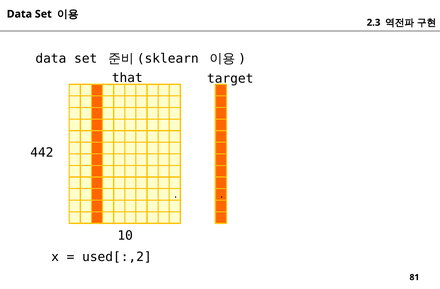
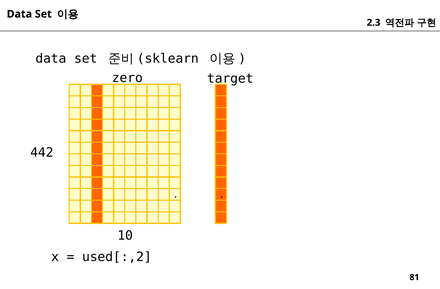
that: that -> zero (127, 78)
